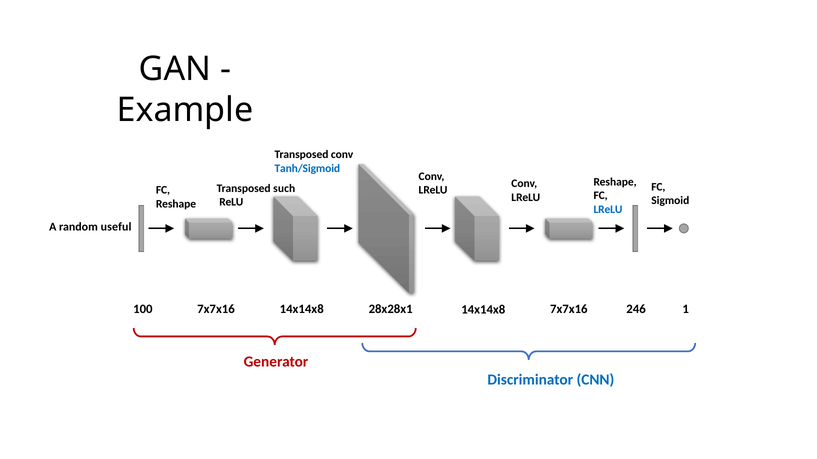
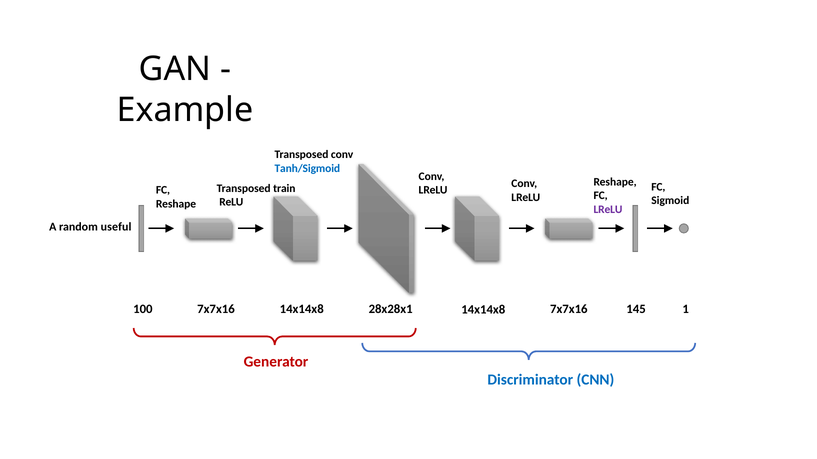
such: such -> train (284, 189)
LReLU colour: blue -> purple (608, 210)
246: 246 -> 145 (636, 309)
